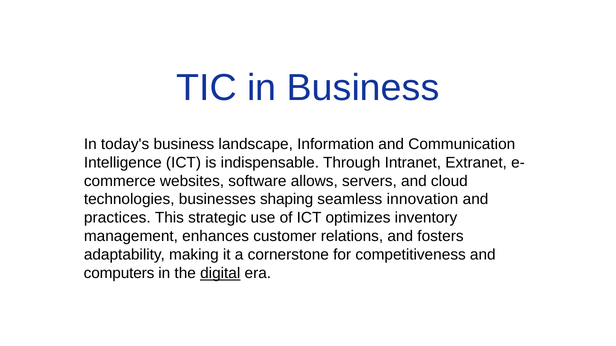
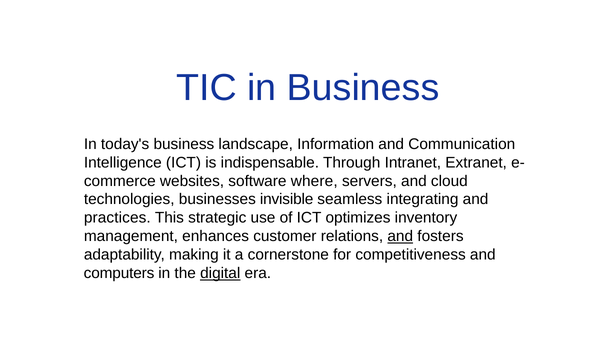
allows: allows -> where (314, 181)
shaping: shaping -> invisible (287, 200)
innovation: innovation -> integrating (423, 200)
and underline: none -> present (400, 237)
